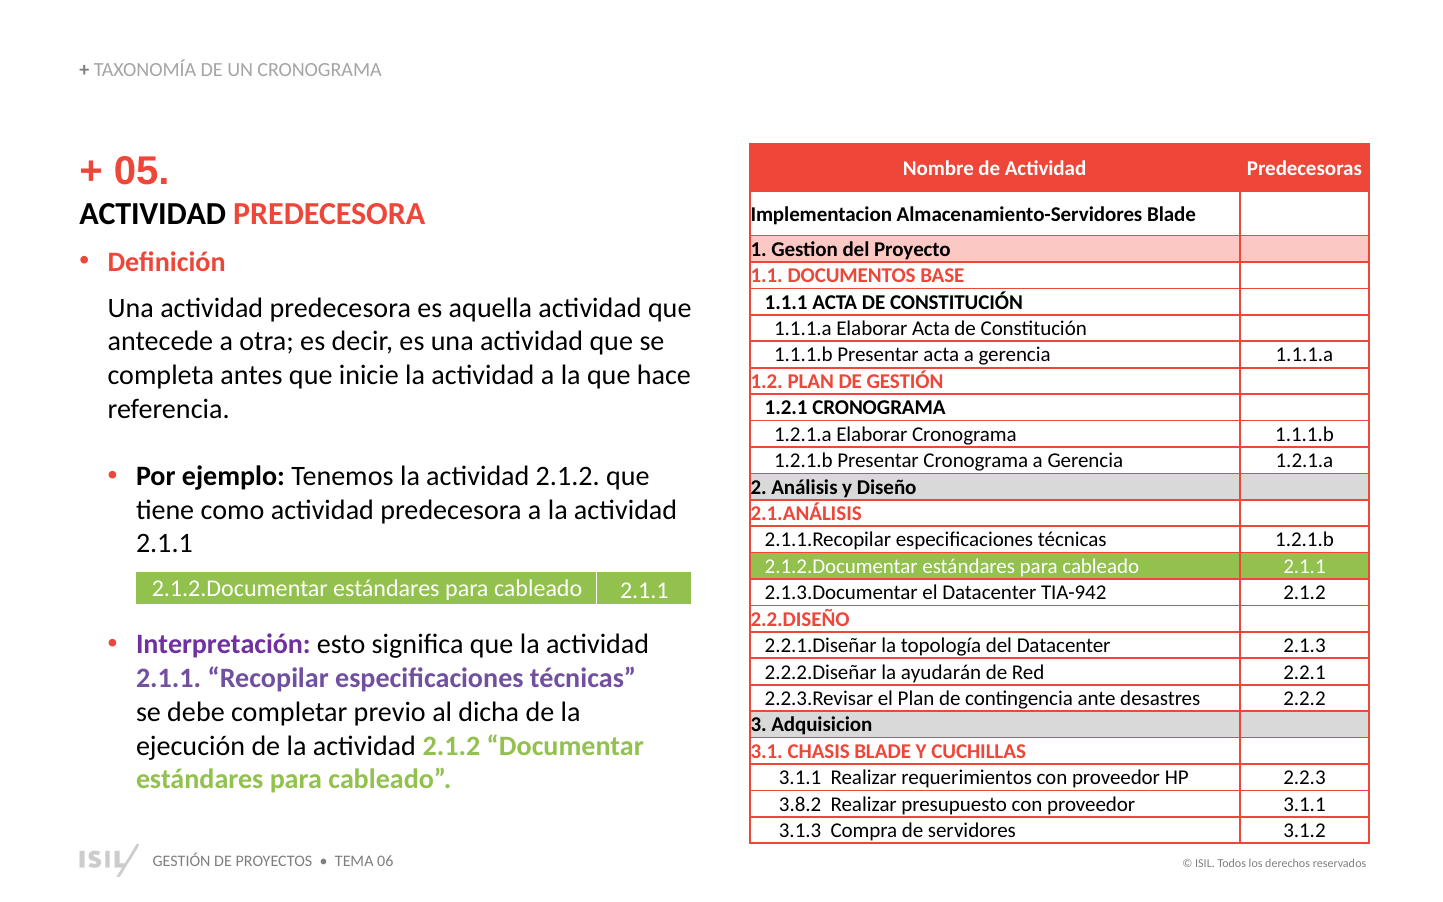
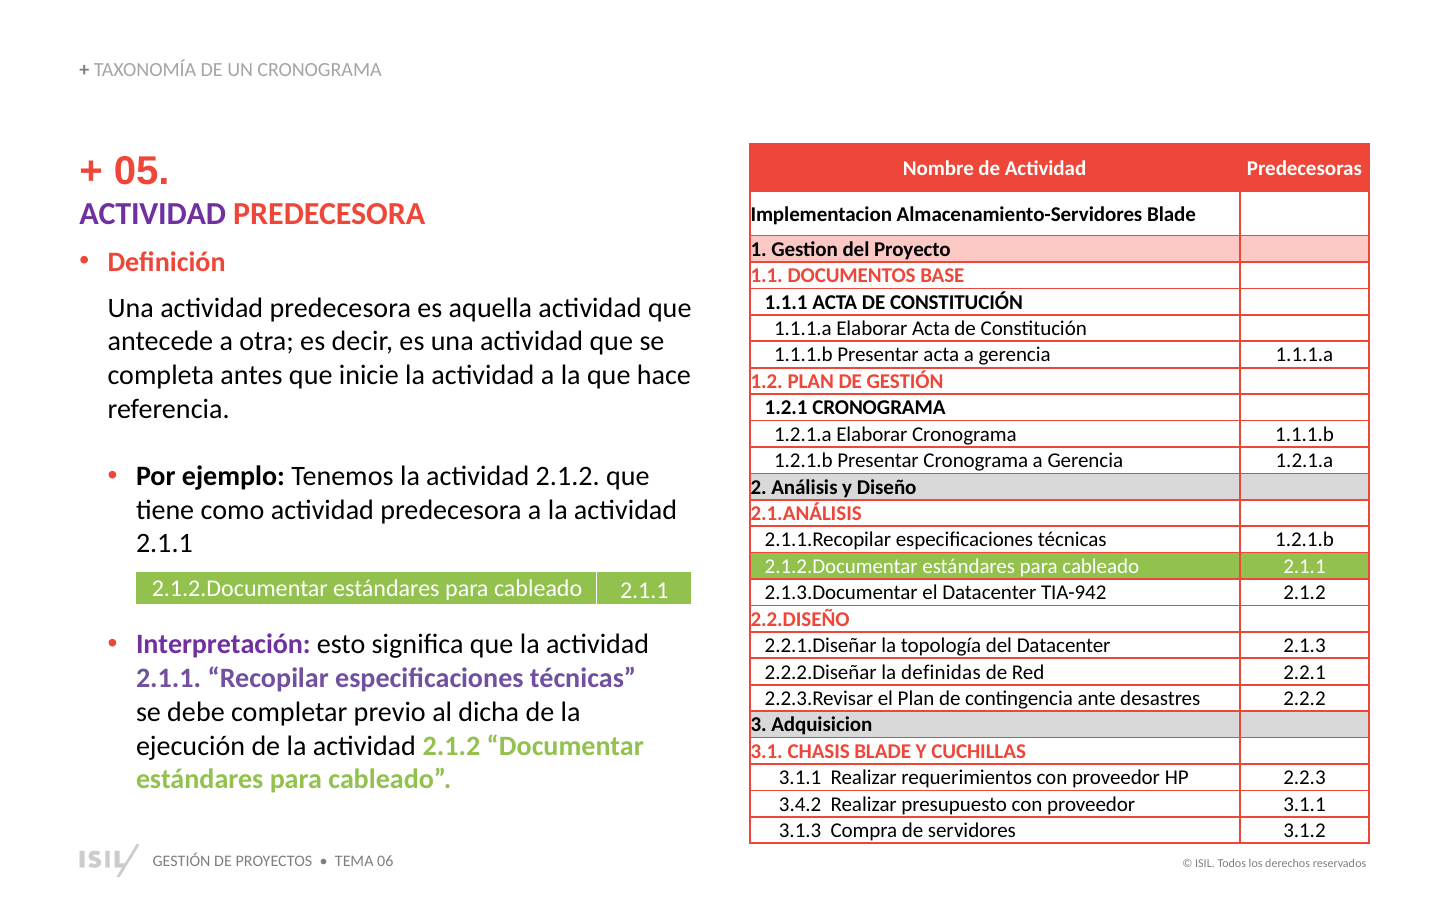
ACTIVIDAD colour: black -> purple (153, 214)
ayudarán: ayudarán -> definidas (941, 672)
3.8.2: 3.8.2 -> 3.4.2 (800, 804)
